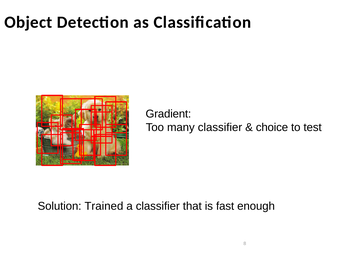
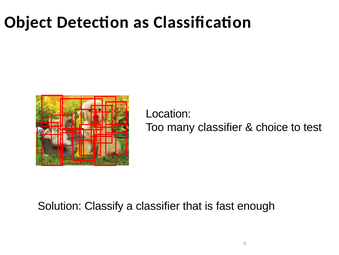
Gradient: Gradient -> Location (168, 114)
Trained: Trained -> Classify (104, 206)
